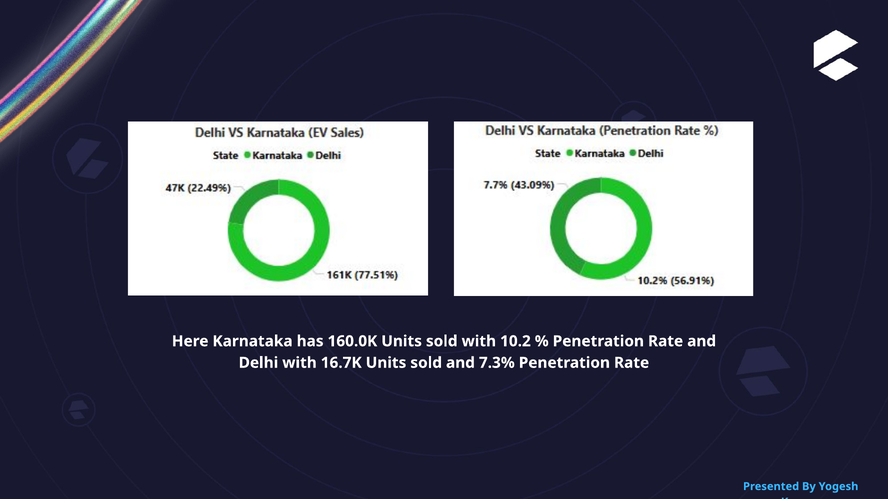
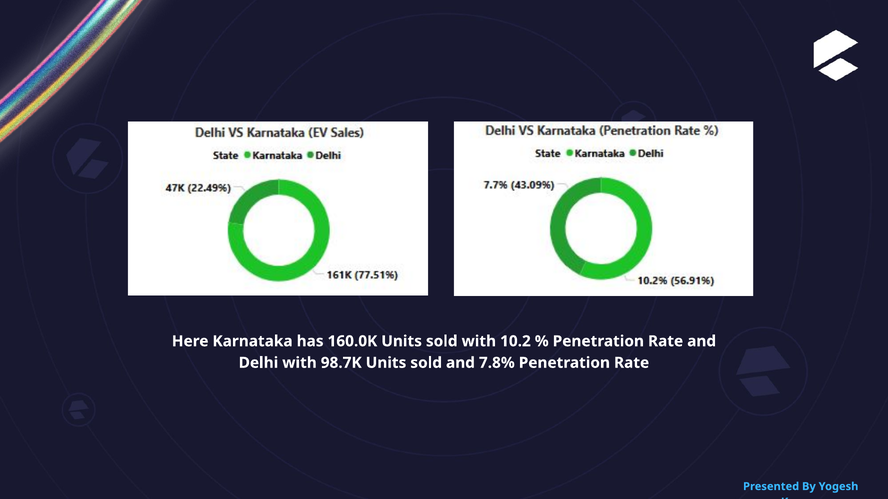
16.7K: 16.7K -> 98.7K (341, 363)
7.3%: 7.3% -> 7.8% (497, 363)
